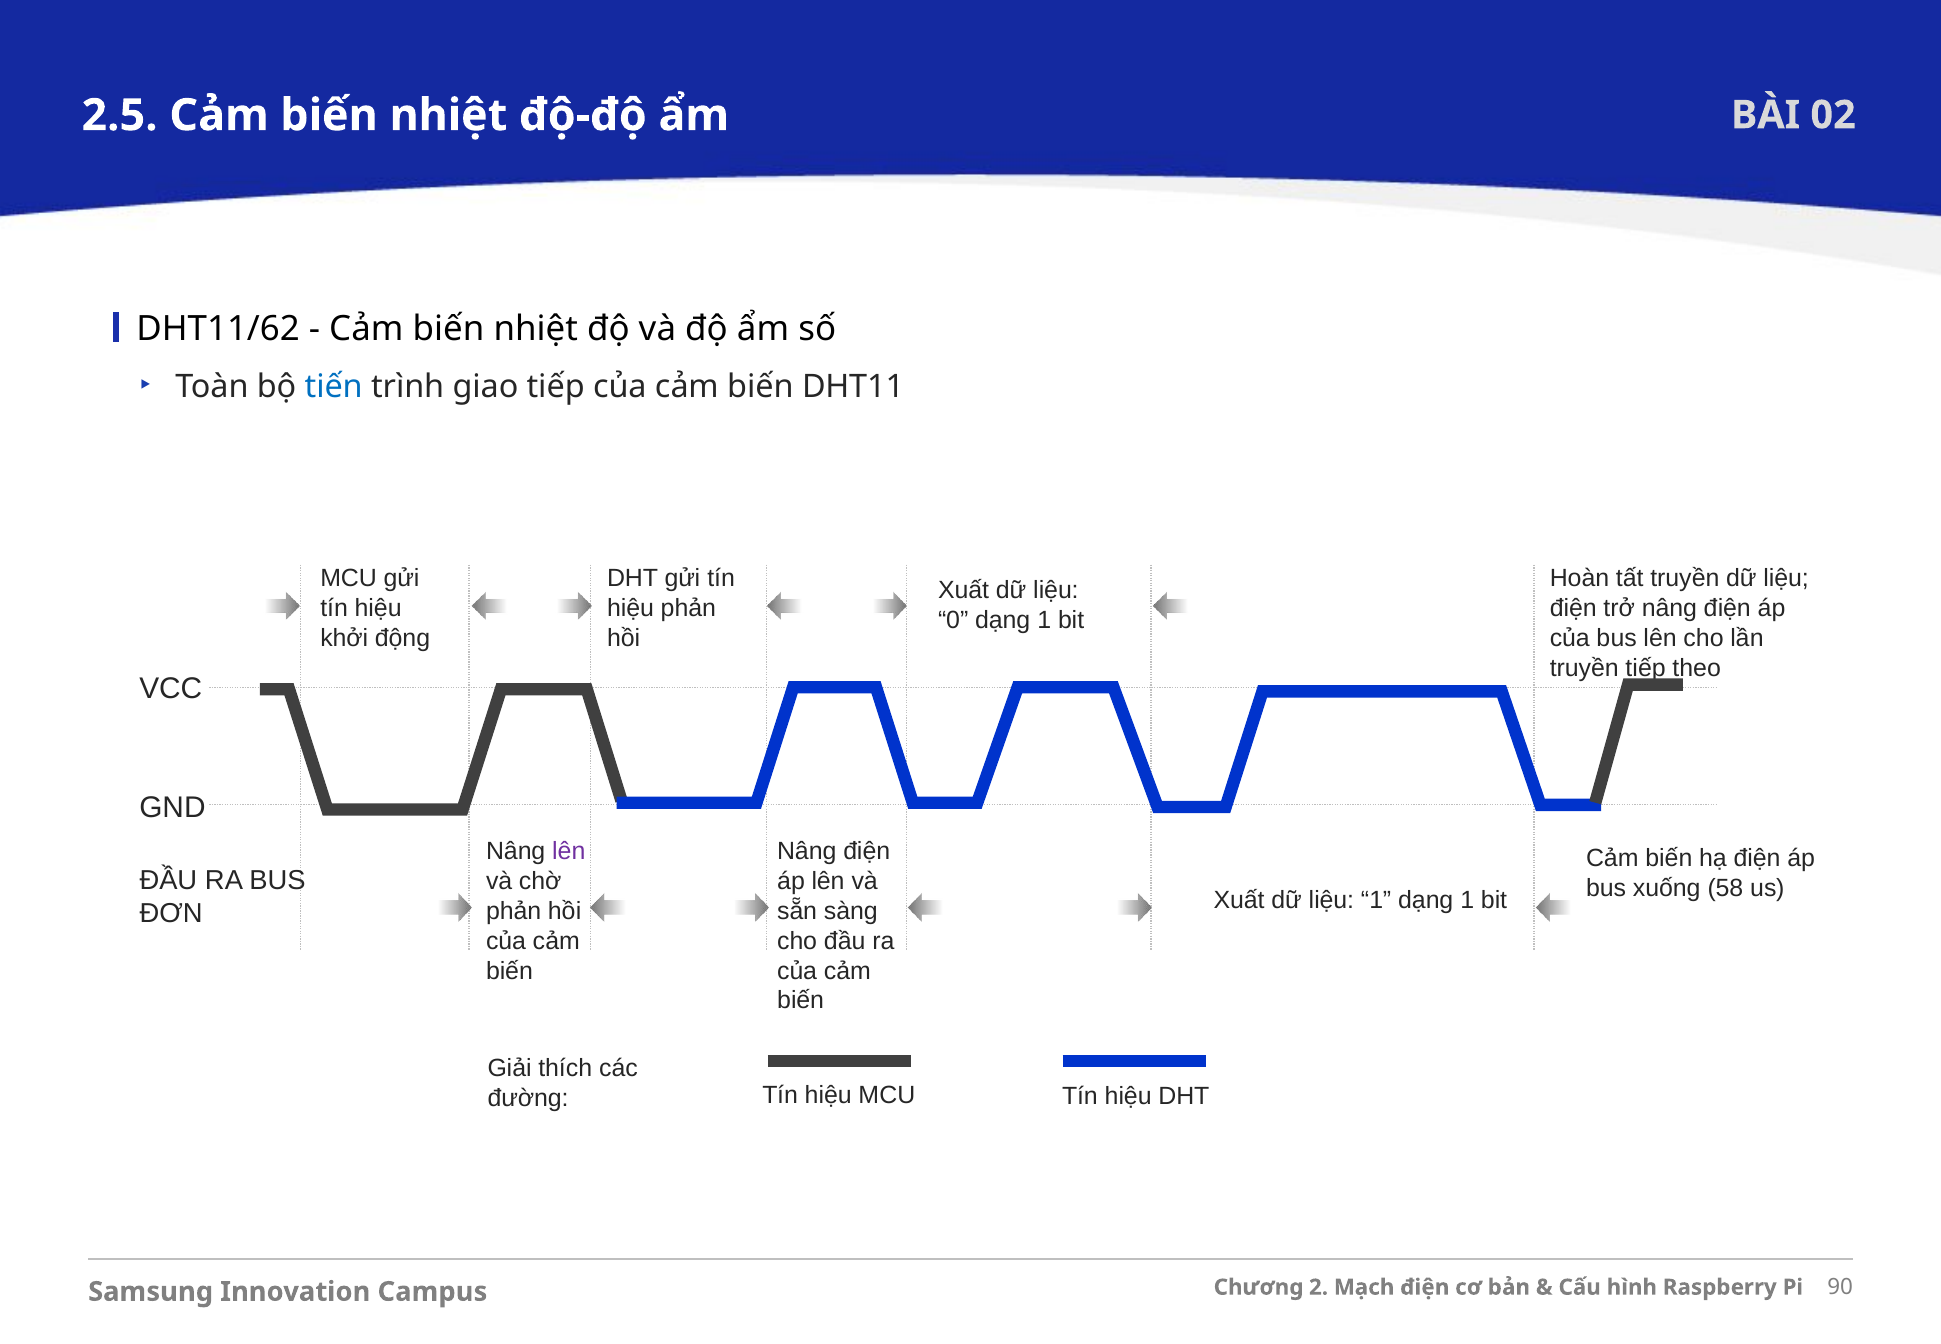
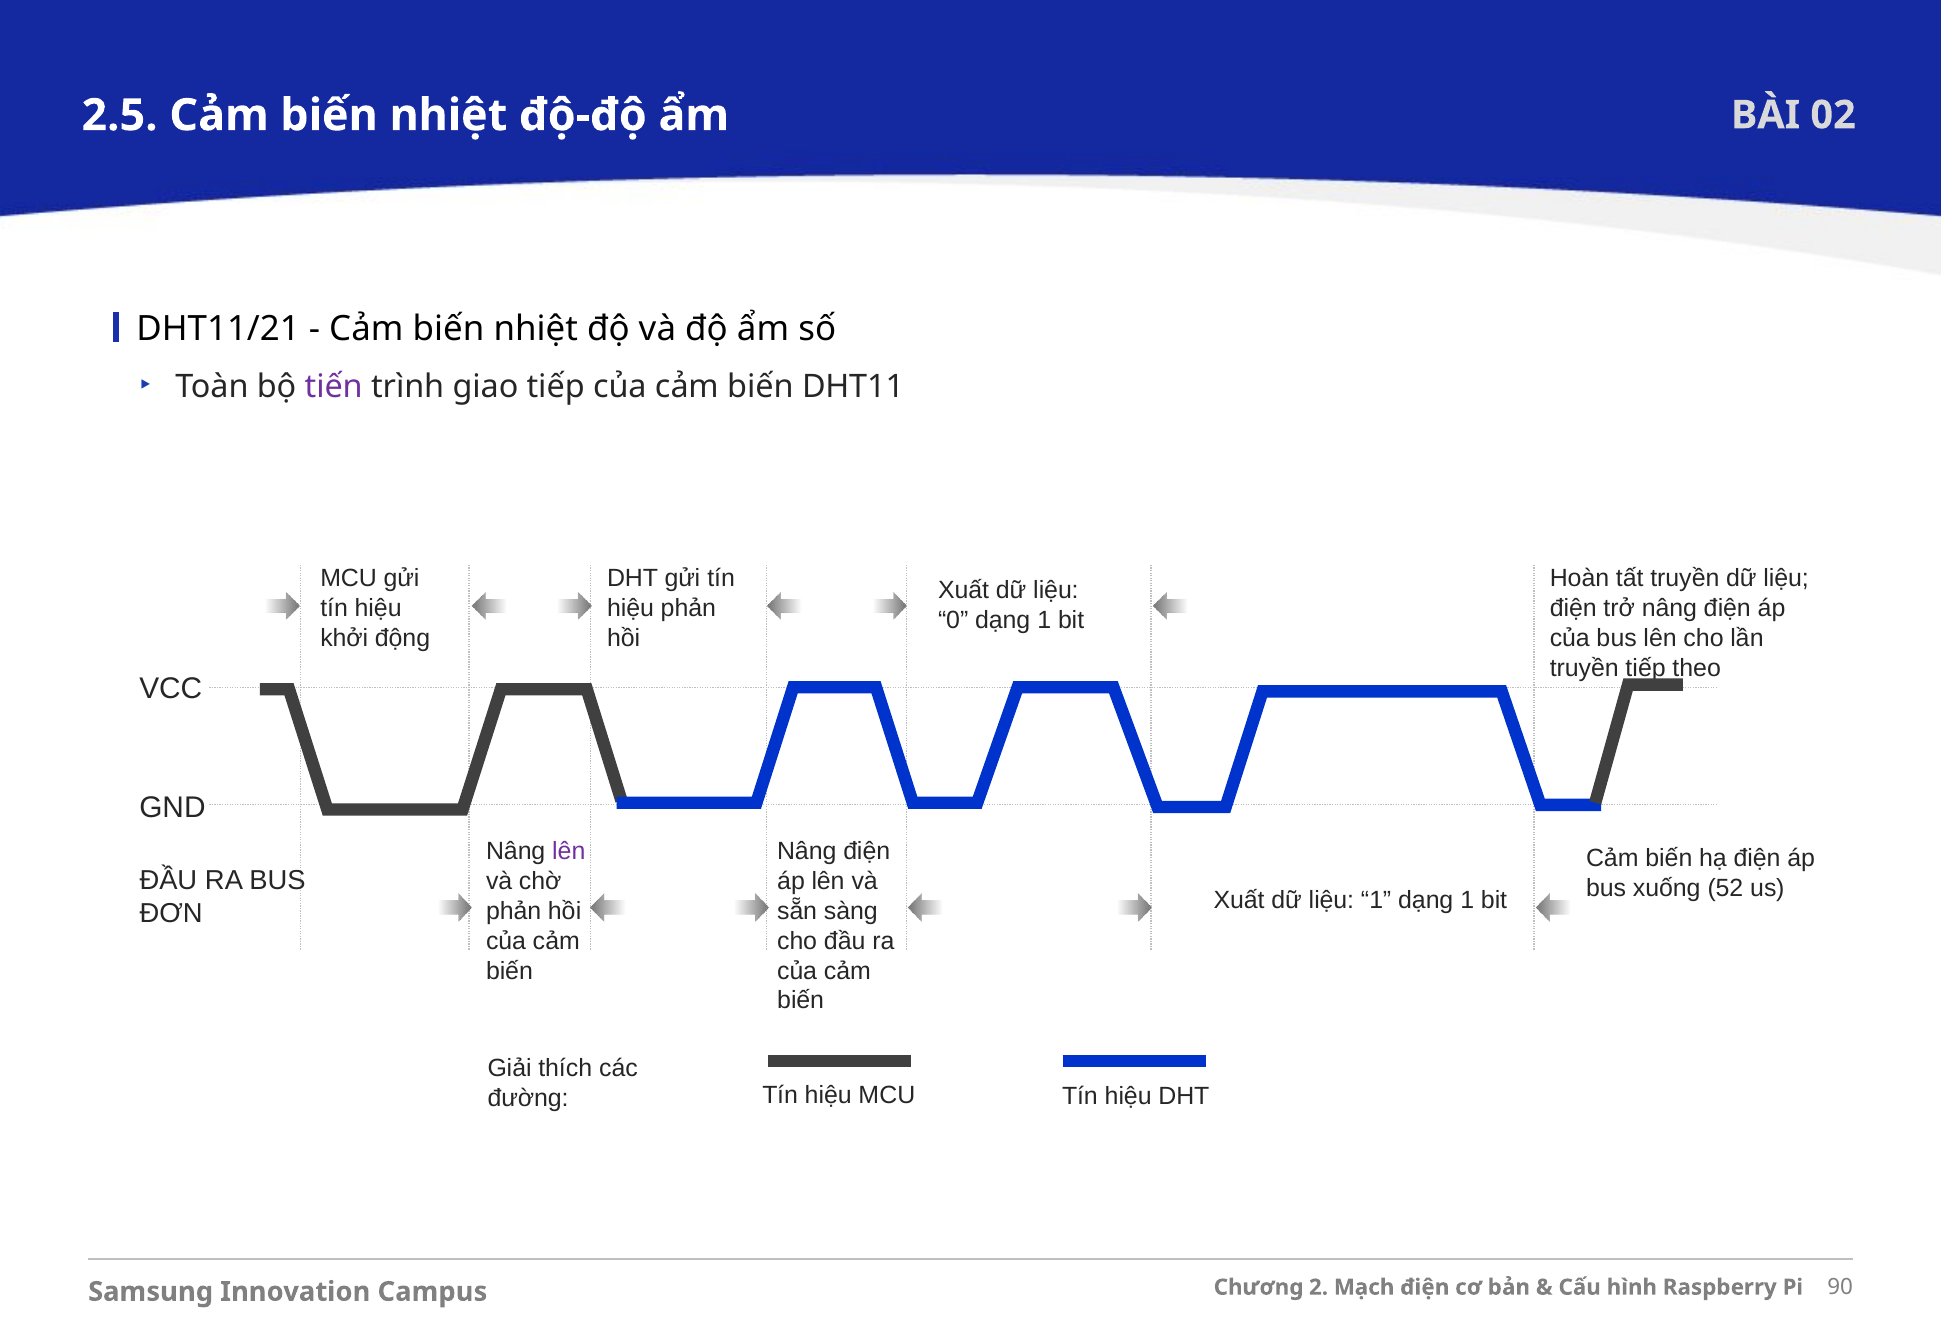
DHT11/62: DHT11/62 -> DHT11/21 (218, 329)
tiến colour: blue -> purple (334, 387)
58: 58 -> 52 (1725, 888)
